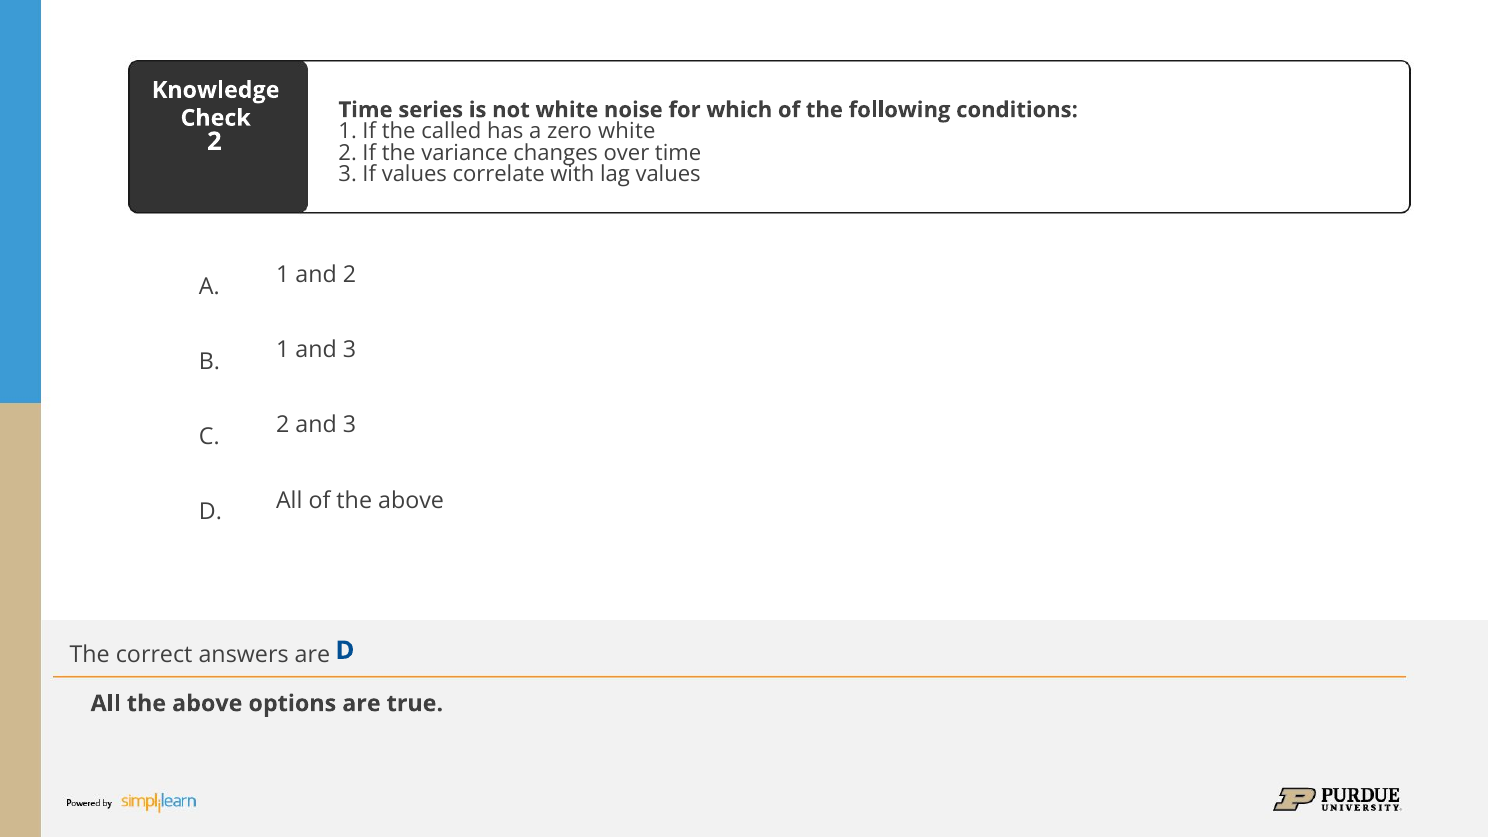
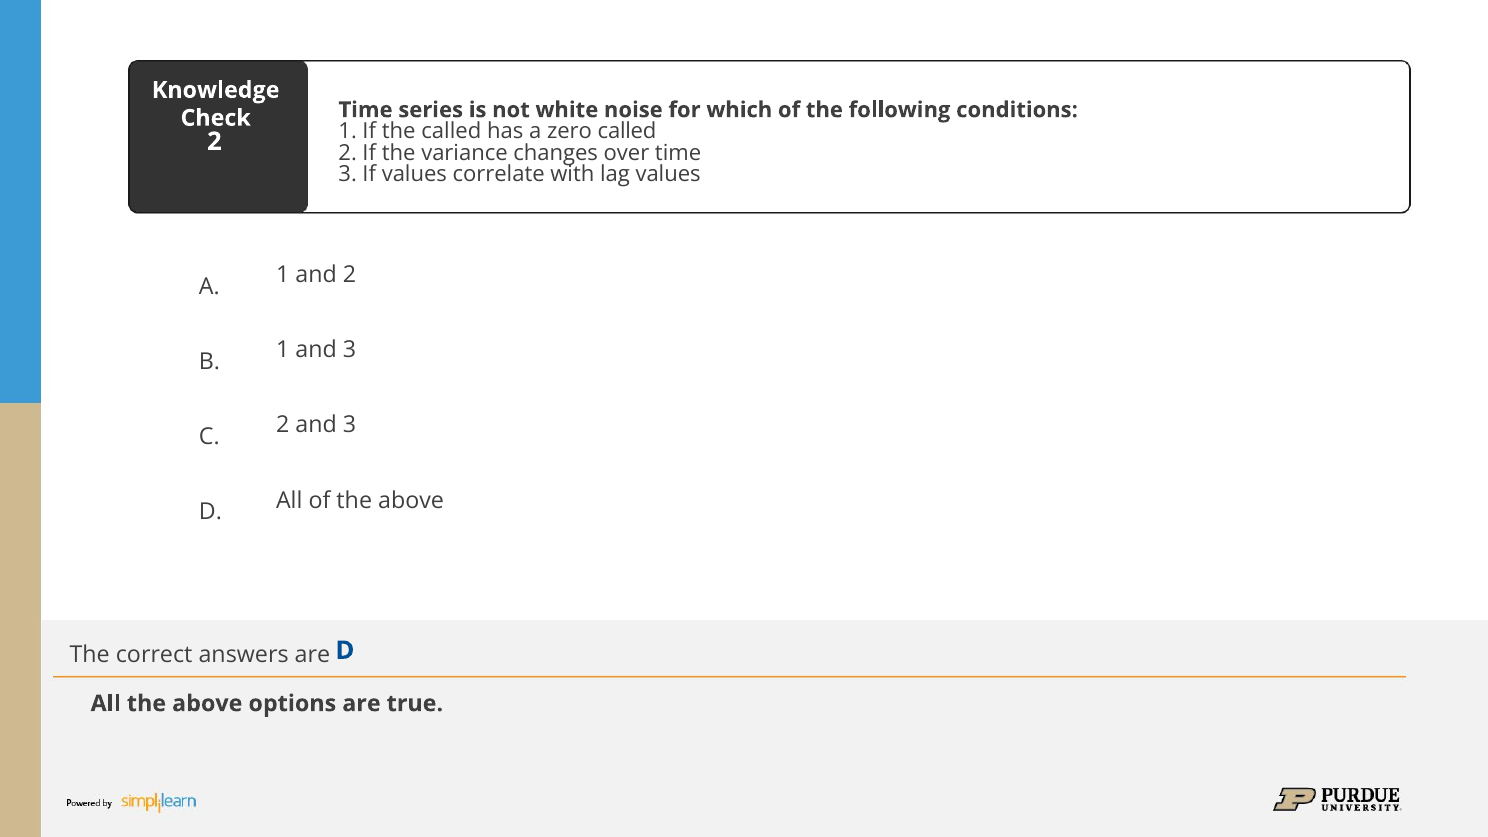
zero white: white -> called (627, 131)
